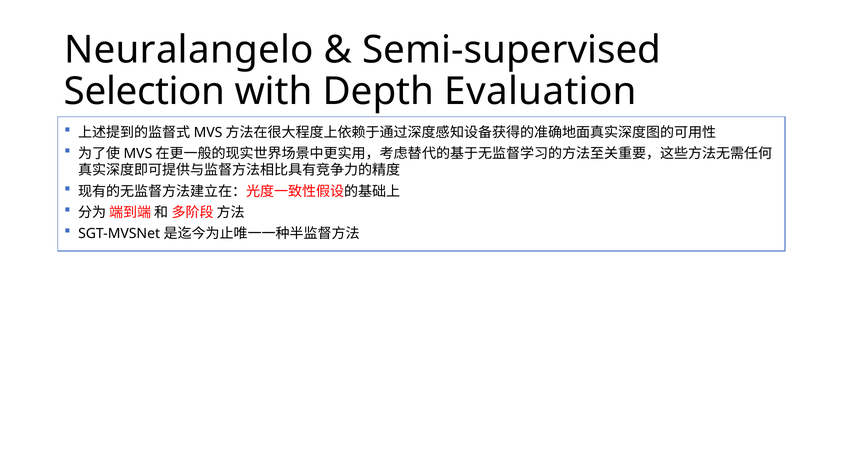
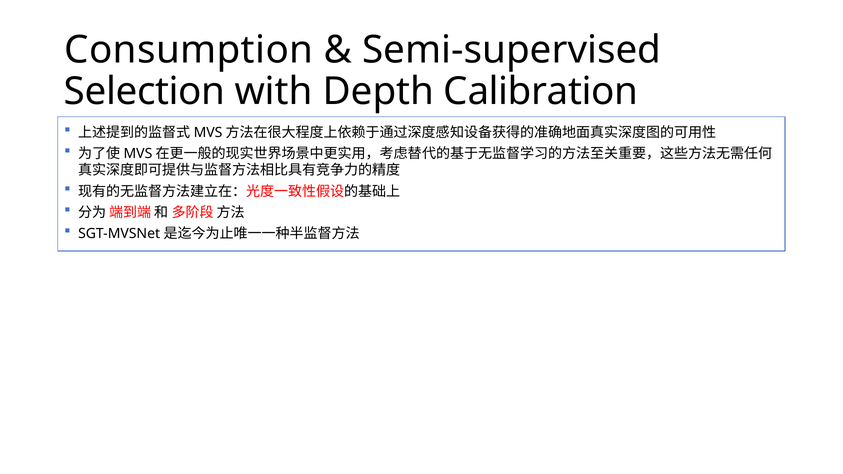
Neuralangelo: Neuralangelo -> Consumption (189, 50)
Evaluation: Evaluation -> Calibration (541, 92)
